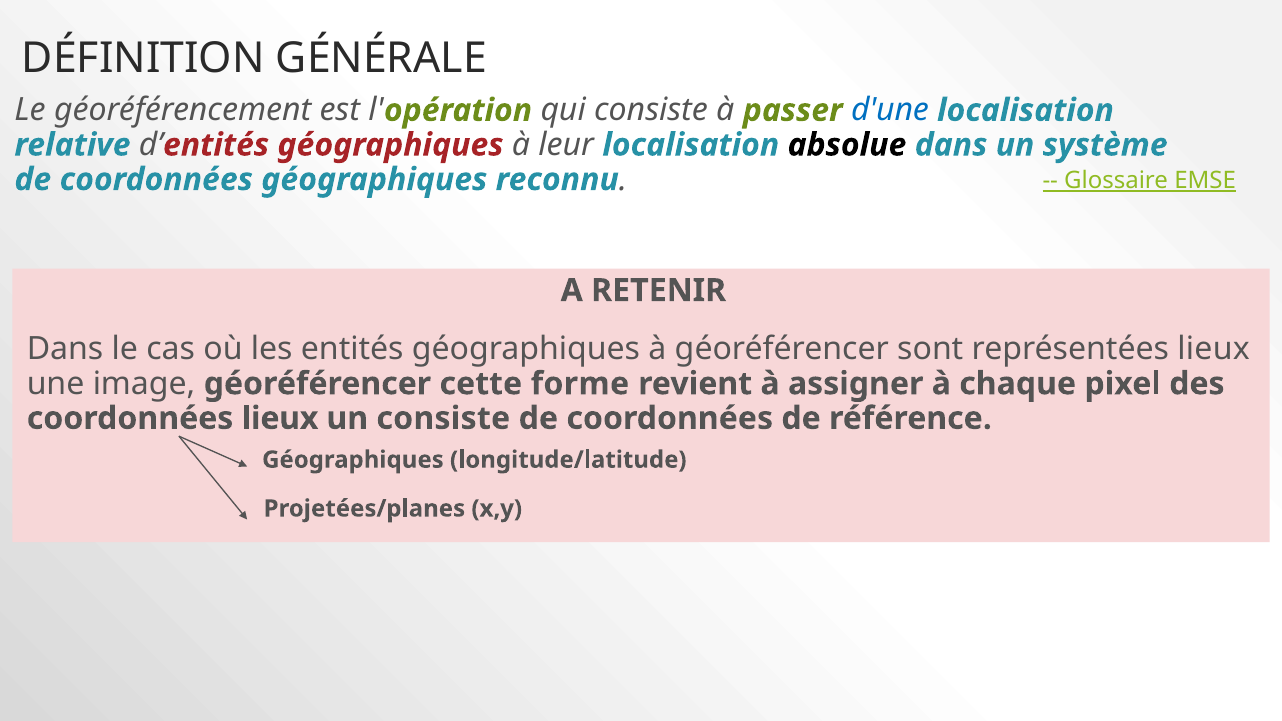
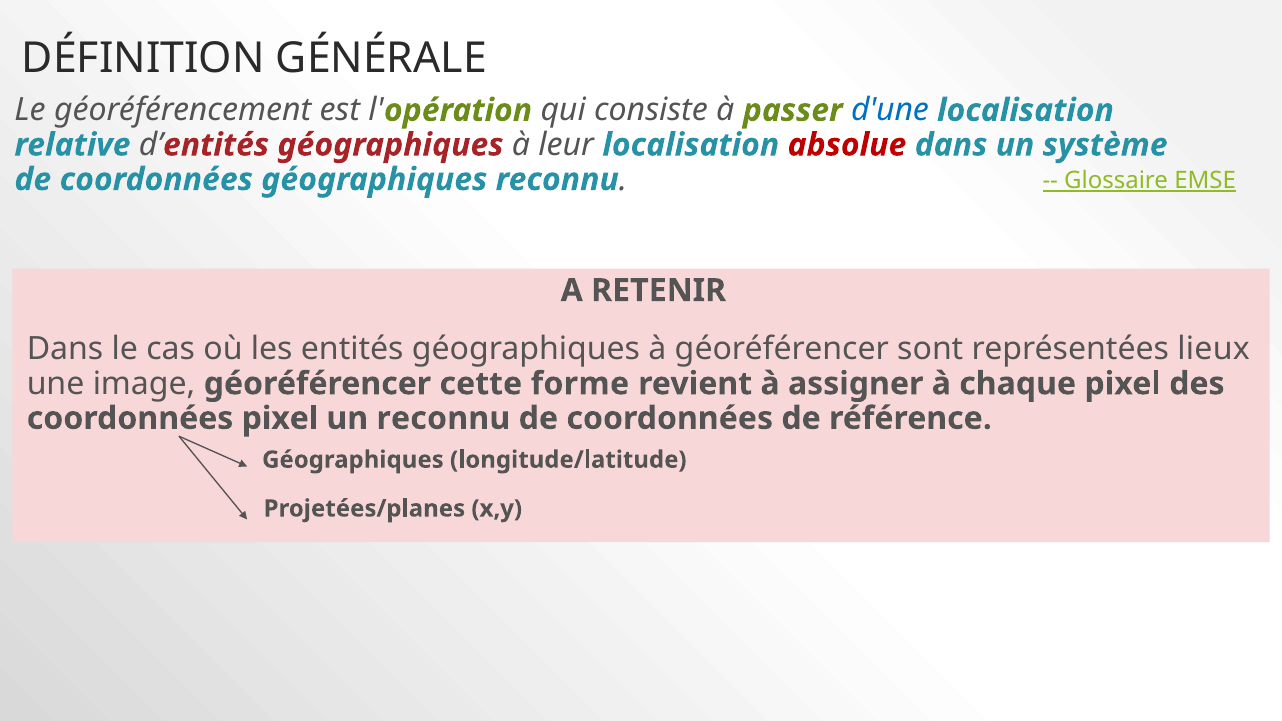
absolue colour: black -> red (847, 145)
coordonnées lieux: lieux -> pixel (280, 418)
un consiste: consiste -> reconnu (443, 418)
